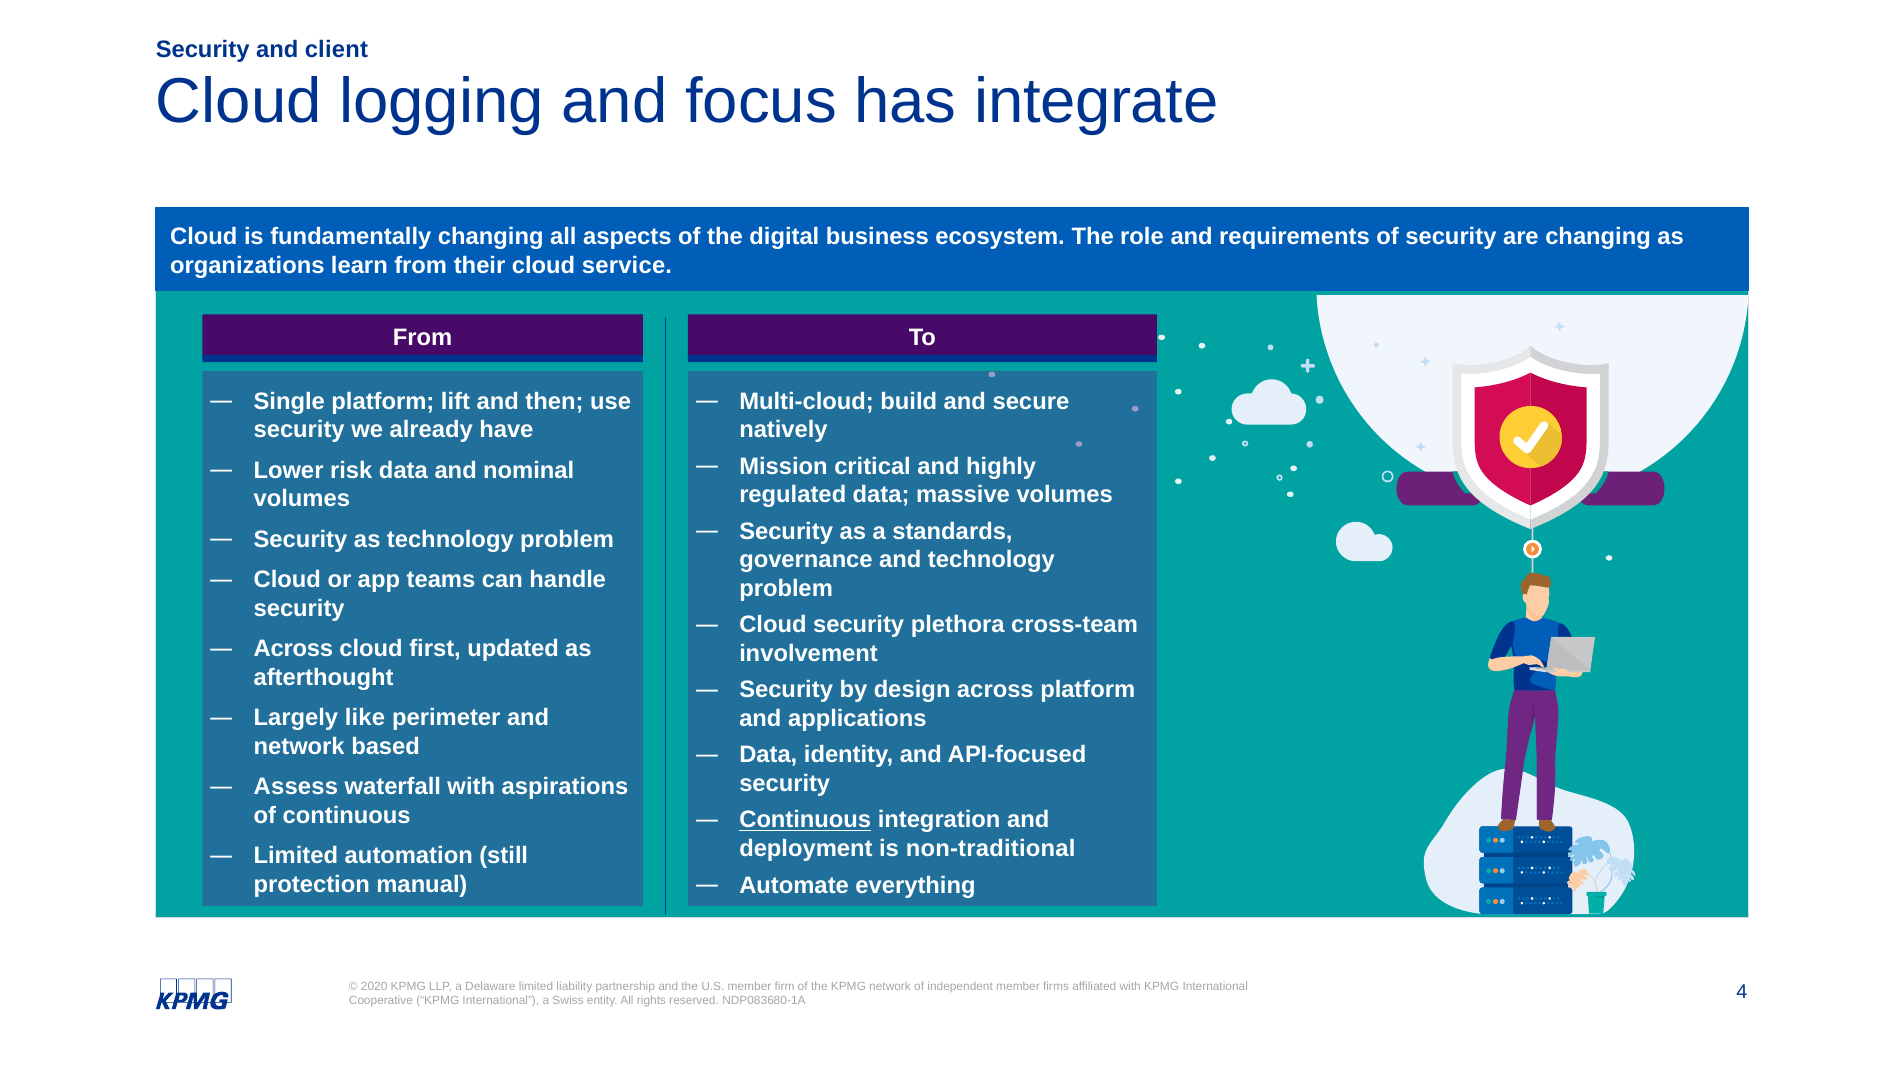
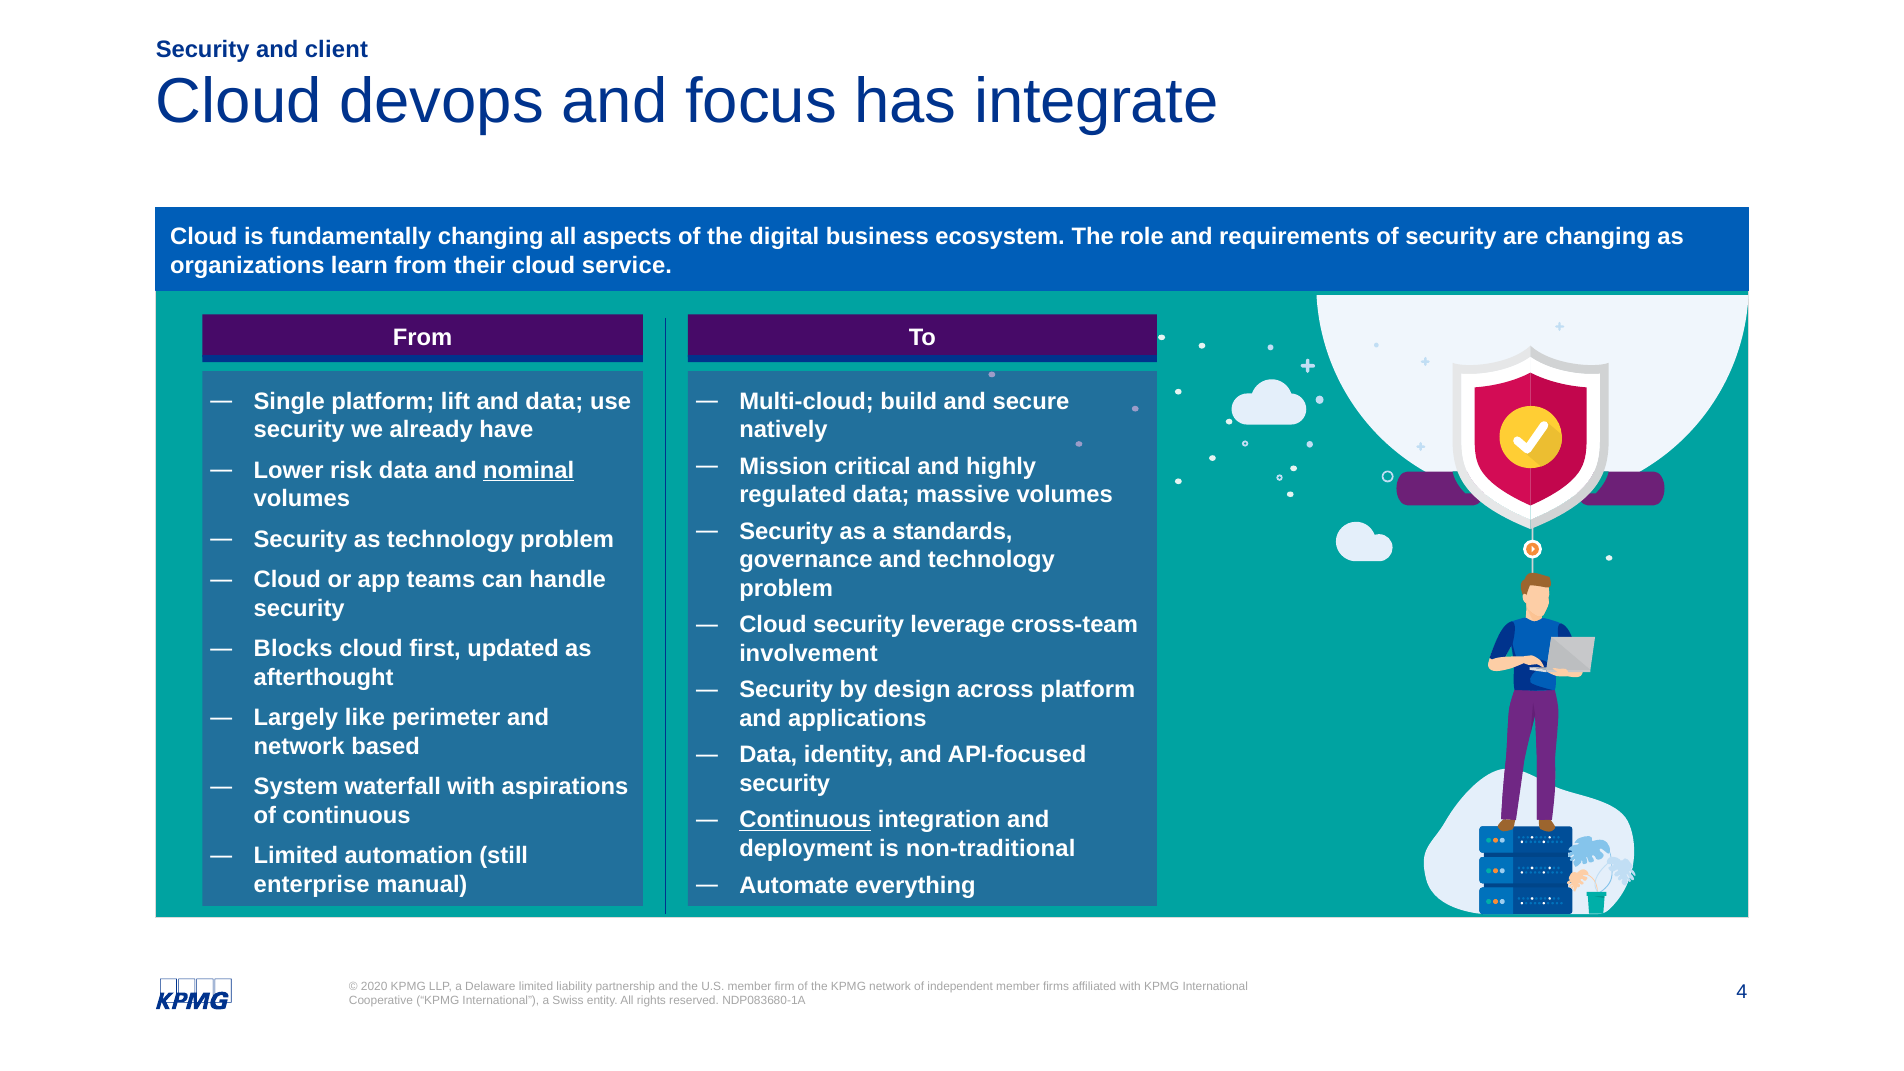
logging: logging -> devops (442, 101)
and then: then -> data (554, 401)
nominal underline: none -> present (529, 470)
plethora: plethora -> leverage (958, 625)
Across: Across -> Blocks (293, 649)
Assess: Assess -> System (296, 787)
protection: protection -> enterprise (312, 885)
